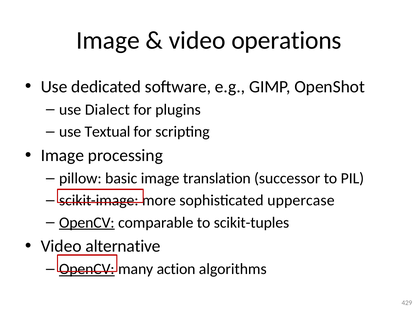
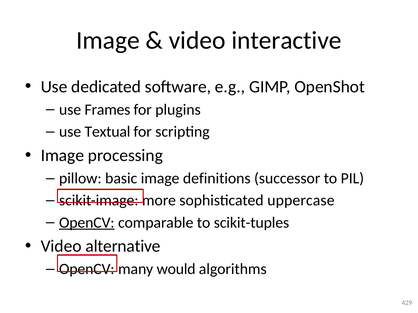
operations: operations -> interactive (286, 40)
Dialect: Dialect -> Frames (107, 110)
translation: translation -> definitions (217, 179)
OpenCV underline: present -> none (87, 270)
action: action -> would (176, 270)
